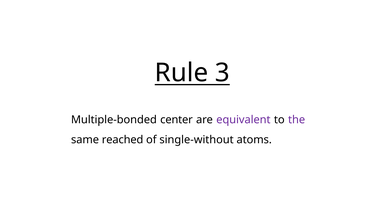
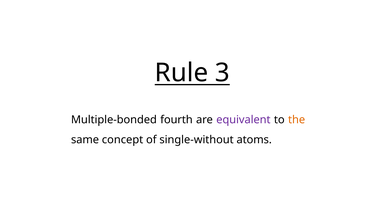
center: center -> fourth (176, 120)
the colour: purple -> orange (297, 120)
reached: reached -> concept (123, 139)
